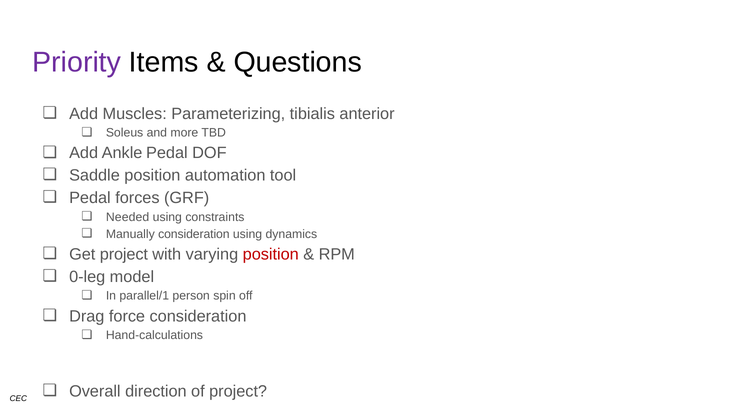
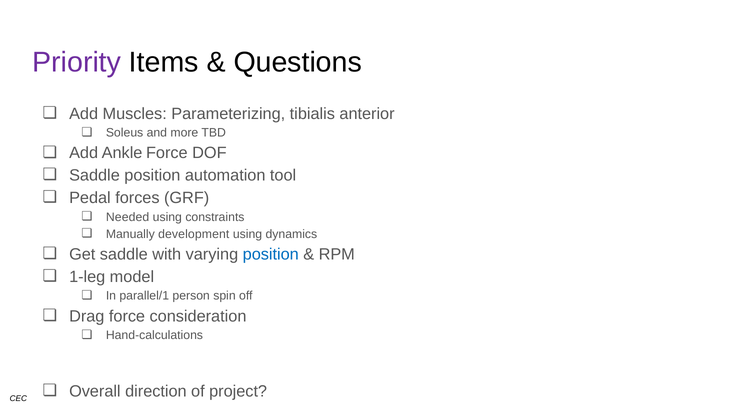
Ankle Pedal: Pedal -> Force (167, 153)
Manually consideration: consideration -> development (194, 234)
Get project: project -> saddle (124, 255)
position colour: red -> blue (271, 255)
0-leg: 0-leg -> 1-leg (87, 277)
